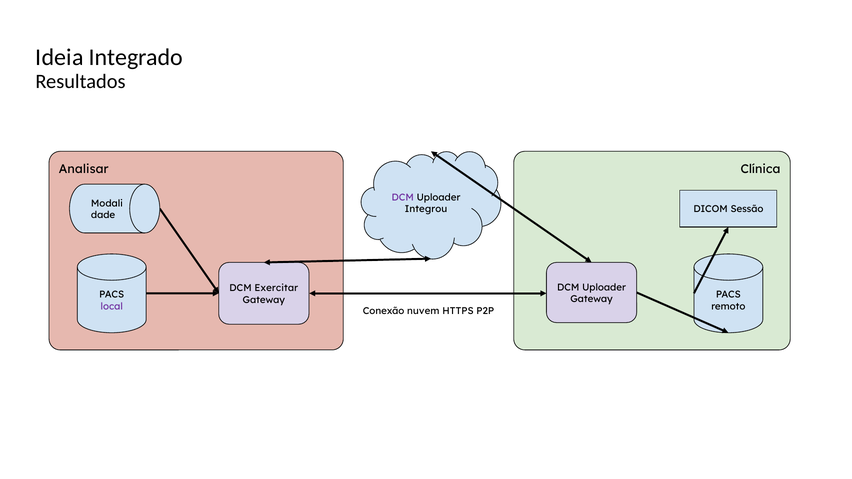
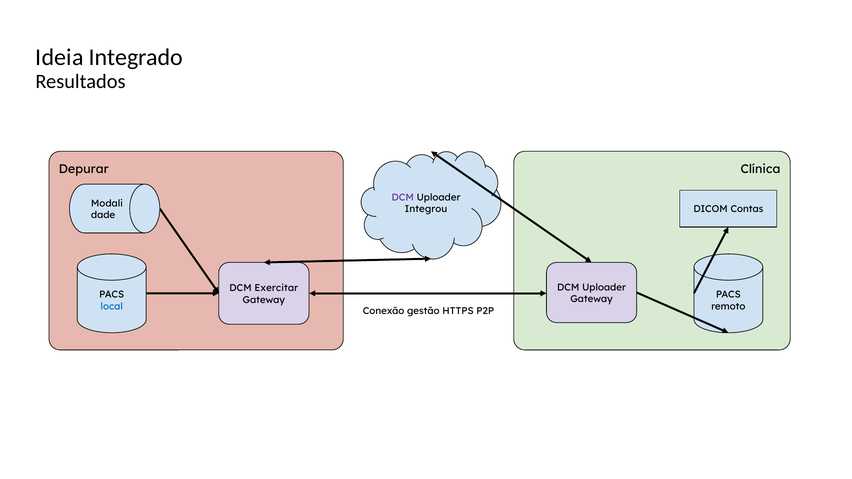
Analisar: Analisar -> Depurar (84, 169)
Sessão: Sessão -> Contas (747, 209)
local colour: purple -> blue (112, 307)
nuvem: nuvem -> gestão (423, 311)
